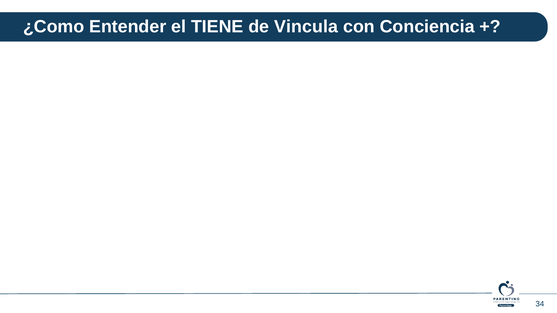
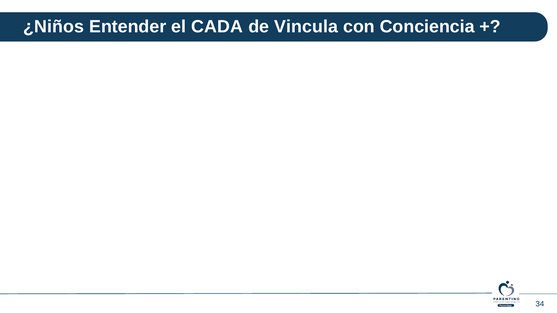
¿Como: ¿Como -> ¿Niños (54, 27)
TIENE: TIENE -> CADA (217, 27)
